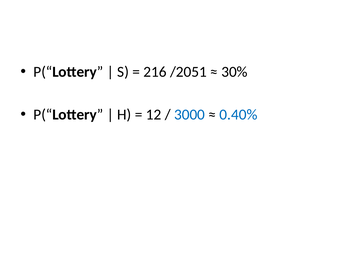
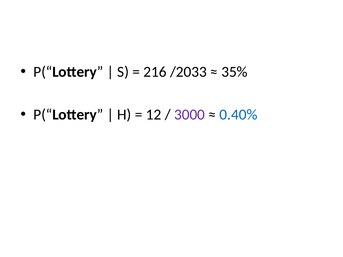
/2051: /2051 -> /2033 (188, 72)
30%: 30% -> 35% (234, 72)
3000 colour: blue -> purple (190, 115)
